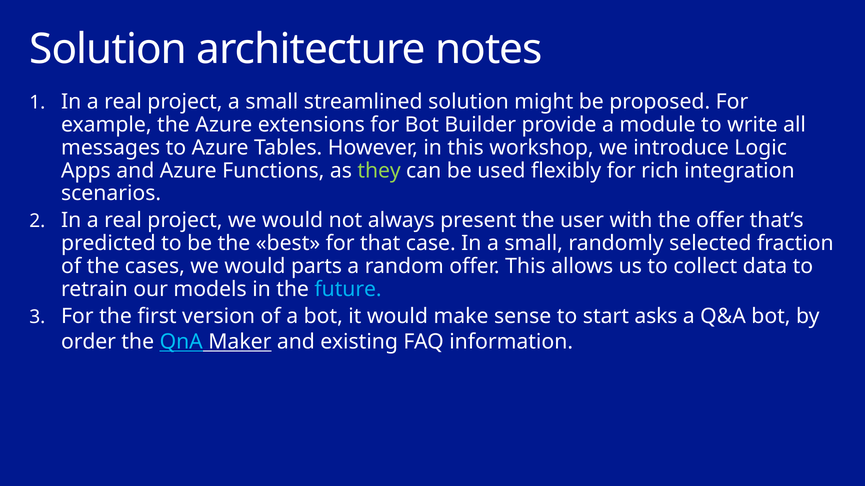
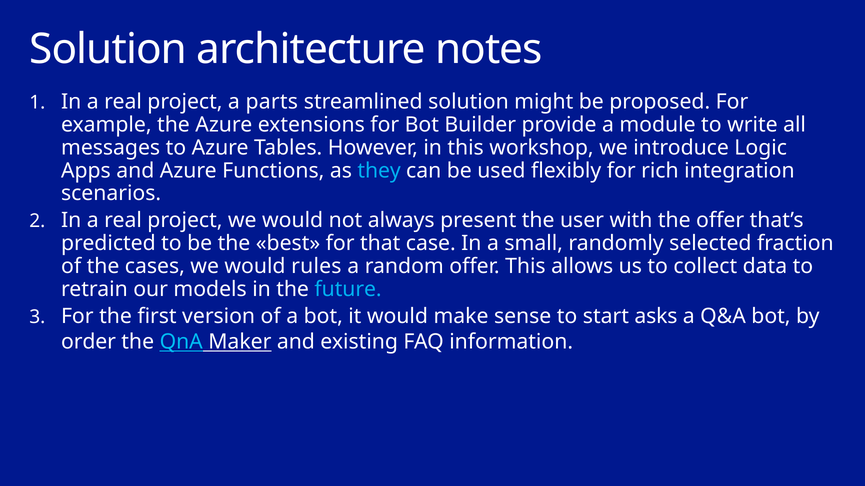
project a small: small -> parts (272, 102)
they colour: light green -> light blue (379, 171)
parts: parts -> rules (316, 266)
